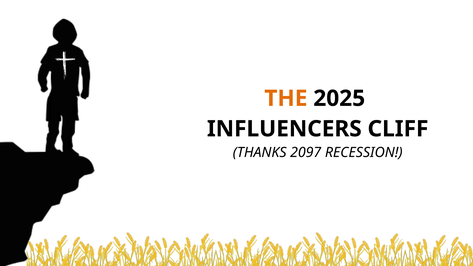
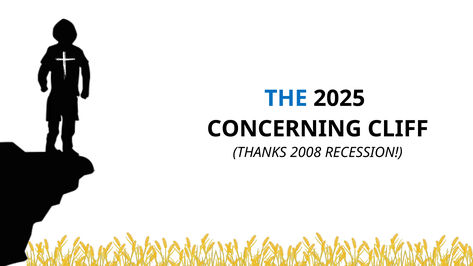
THE colour: orange -> blue (286, 98)
INFLUENCERS: INFLUENCERS -> CONCERNING (284, 129)
2097: 2097 -> 2008 (306, 152)
